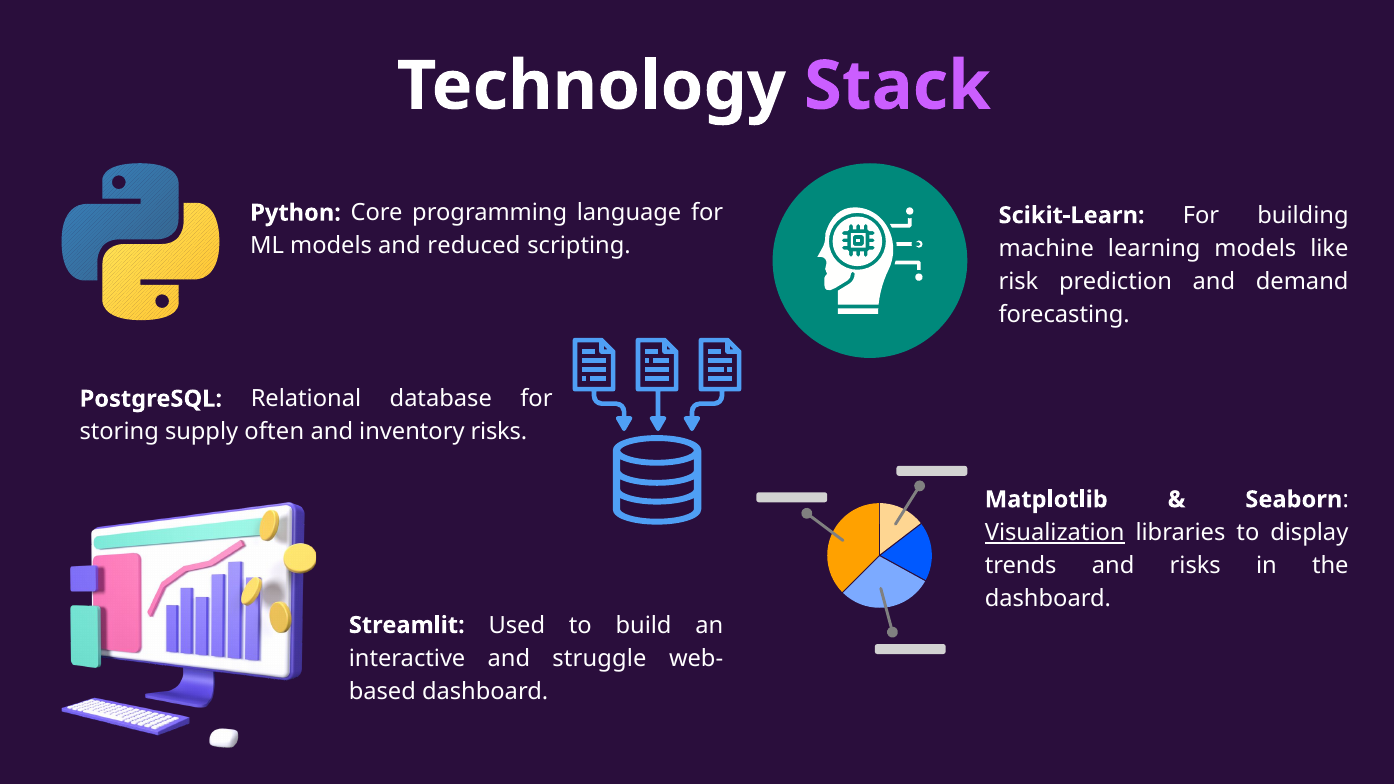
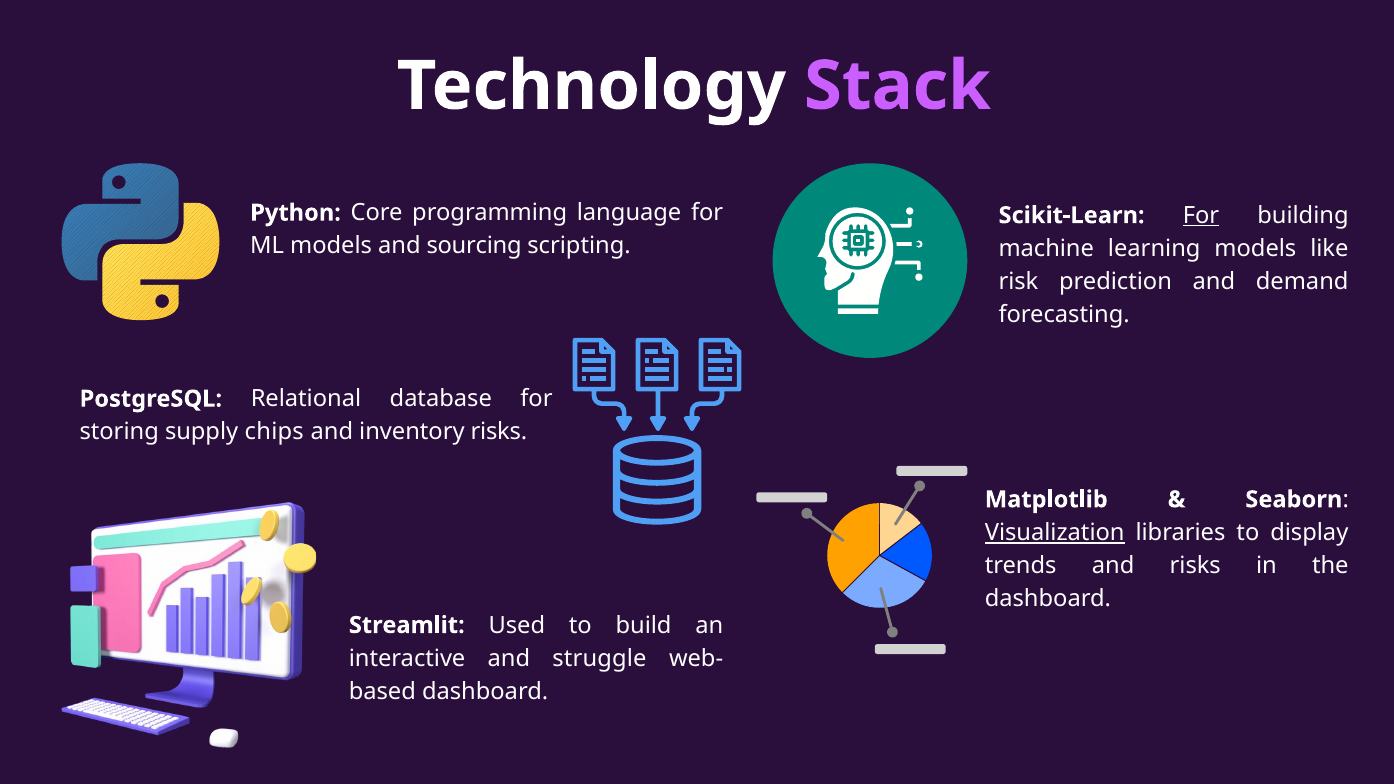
For underline: none -> present (1201, 215)
reduced: reduced -> sourcing (474, 246)
often: often -> chips (274, 432)
